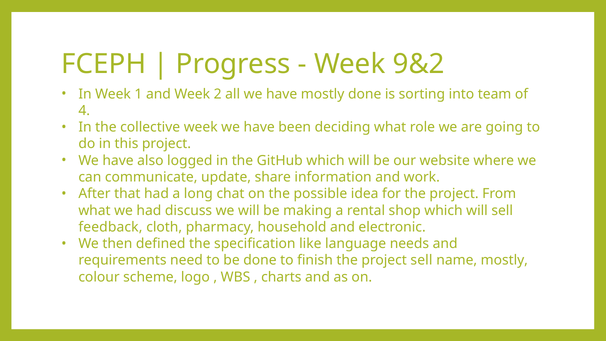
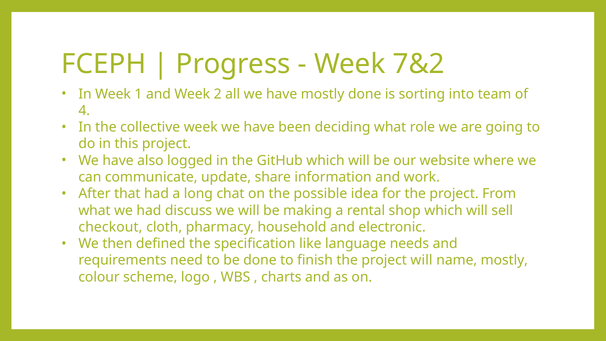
9&2: 9&2 -> 7&2 (419, 64)
feedback: feedback -> checkout (110, 227)
project sell: sell -> will (422, 260)
